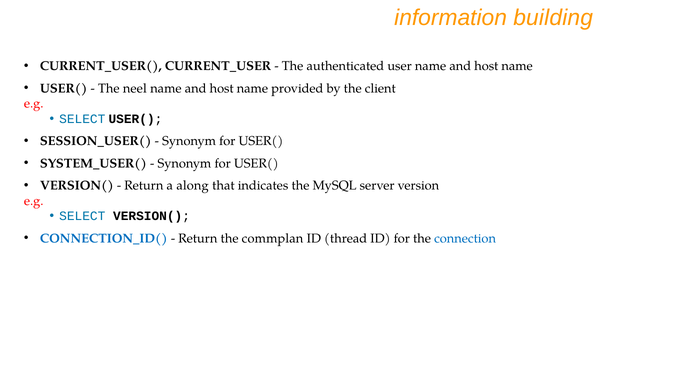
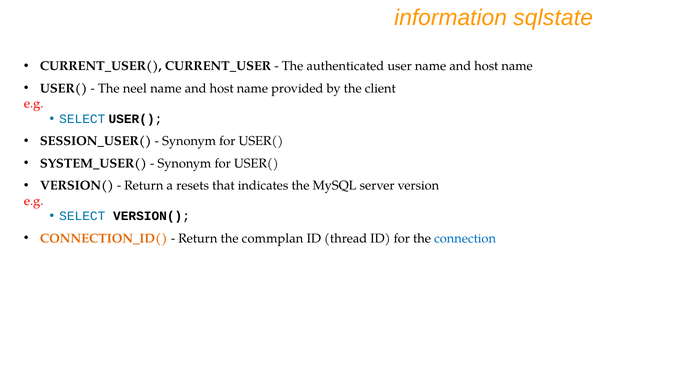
building: building -> sqlstate (553, 18)
along: along -> resets (193, 186)
CONNECTION_ID( colour: blue -> orange (104, 239)
